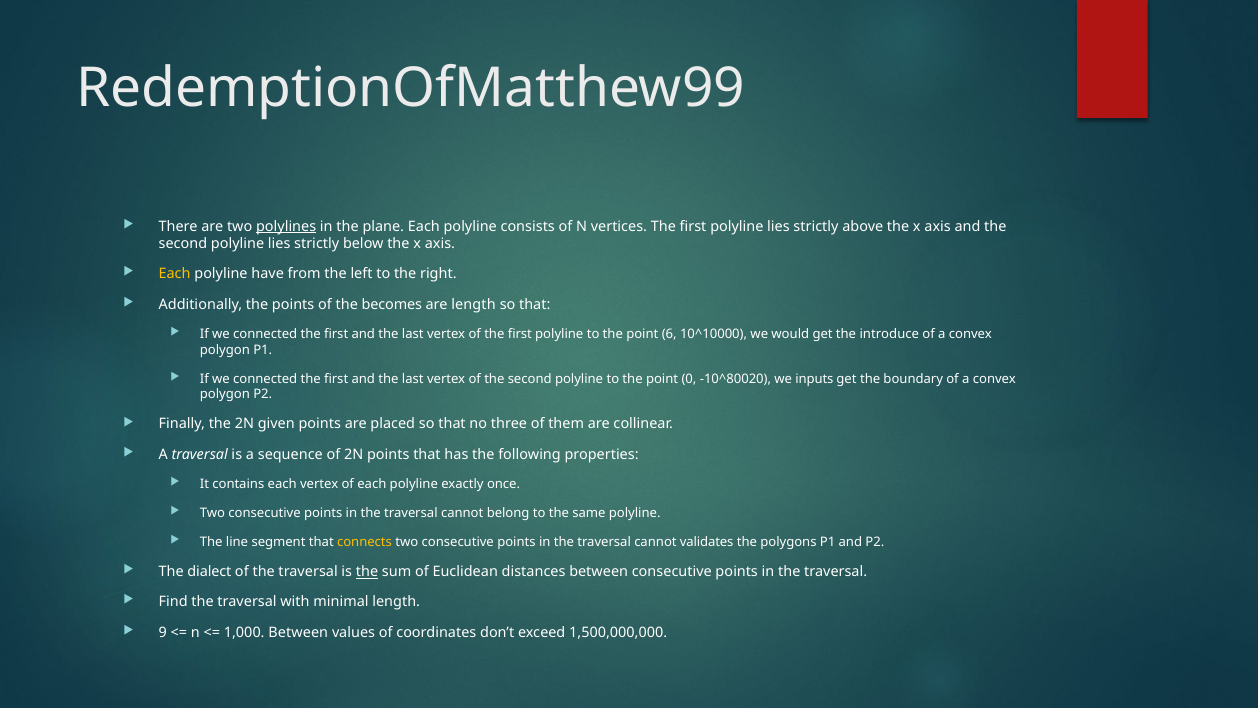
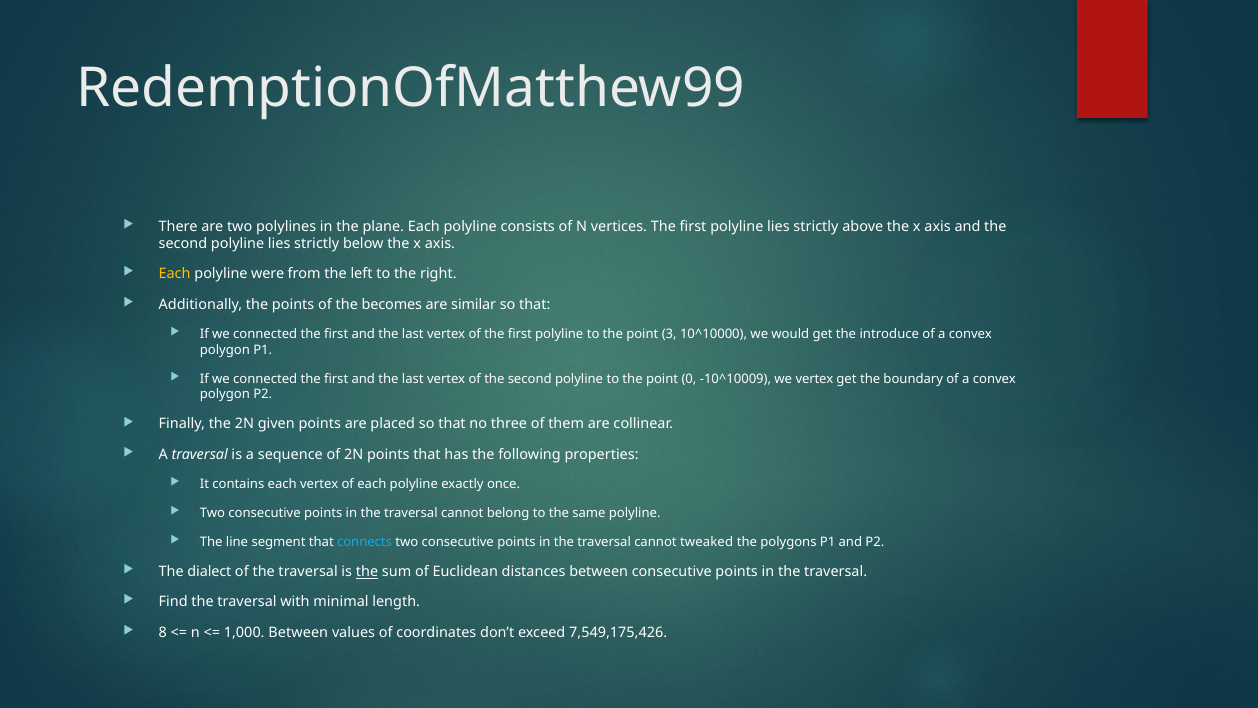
polylines underline: present -> none (286, 226)
have: have -> were (268, 274)
are length: length -> similar (474, 304)
6: 6 -> 3 (669, 334)
-10^80020: -10^80020 -> -10^10009 (735, 379)
we inputs: inputs -> vertex (814, 379)
connects colour: yellow -> light blue (365, 542)
validates: validates -> tweaked (707, 542)
9: 9 -> 8 (163, 632)
1,500,000,000: 1,500,000,000 -> 7,549,175,426 (618, 632)
